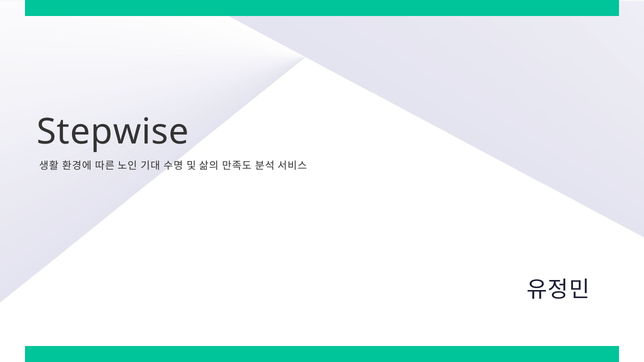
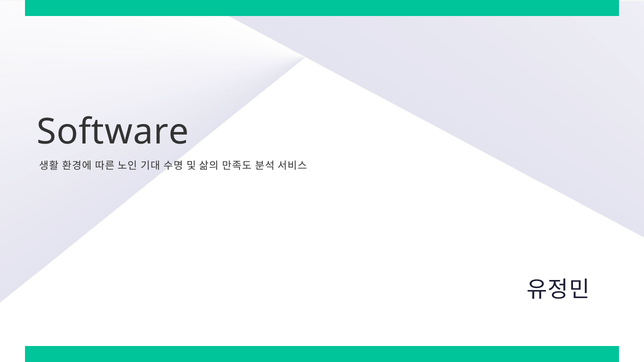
Stepwise: Stepwise -> Software (113, 132)
